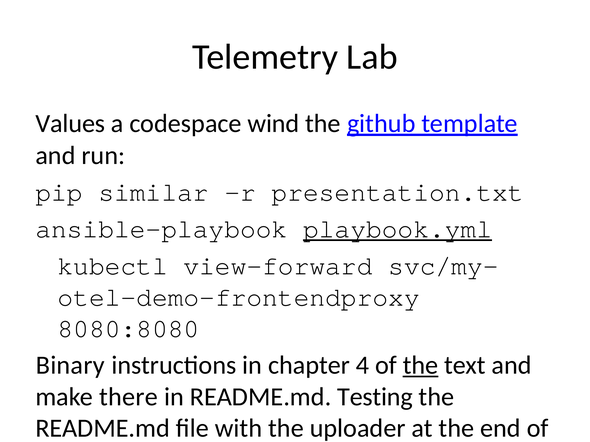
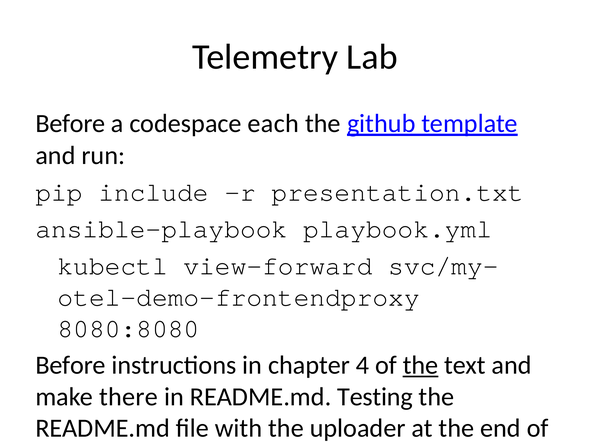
Values: Values -> Before (70, 124)
wind: wind -> each (273, 124)
similar: similar -> include (153, 193)
playbook.yml underline: present -> none (398, 229)
Binary: Binary -> Before (71, 366)
